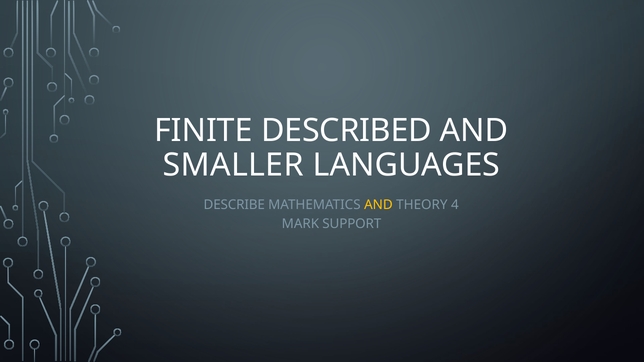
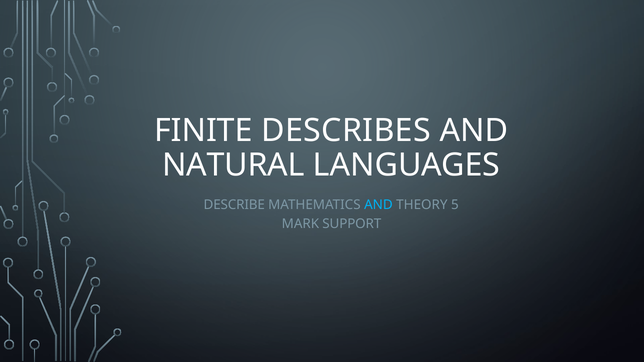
DESCRIBED: DESCRIBED -> DESCRIBES (346, 131)
SMALLER: SMALLER -> NATURAL (233, 165)
AND colour: yellow -> light blue (378, 205)
4: 4 -> 5 (455, 205)
